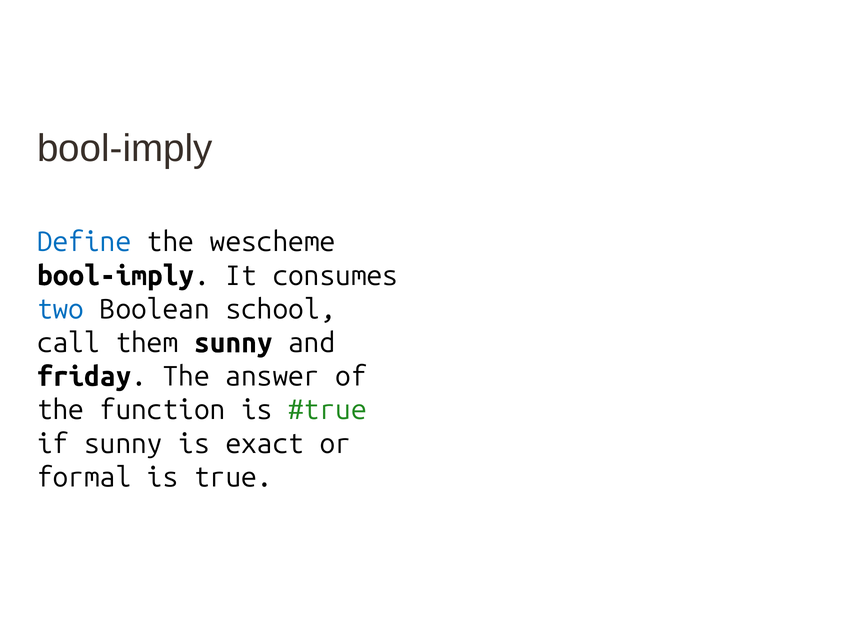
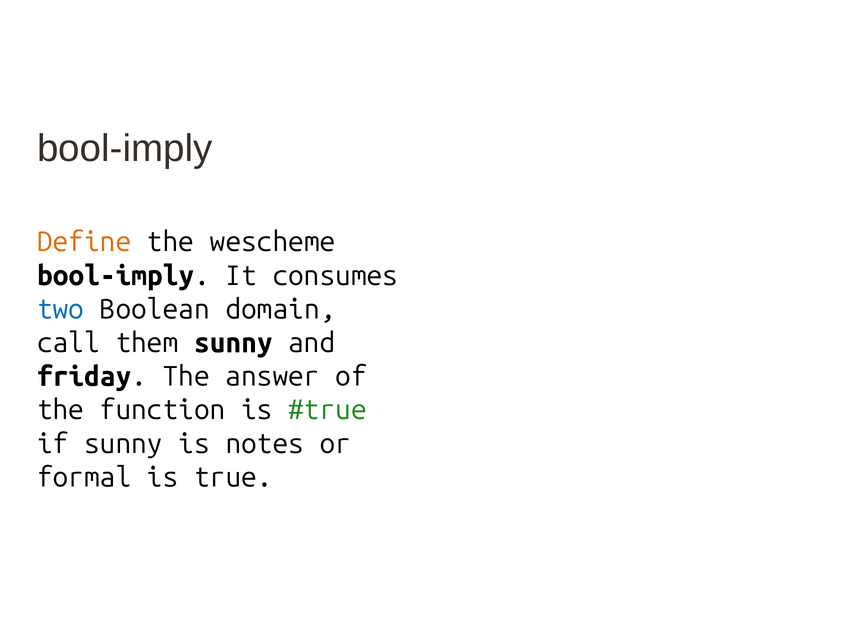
Define colour: blue -> orange (84, 243)
school: school -> domain (280, 310)
exact: exact -> notes (265, 444)
